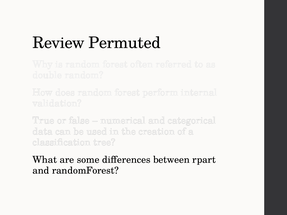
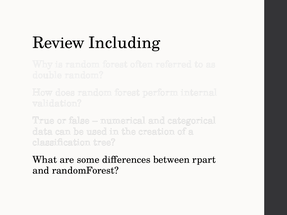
Permuted: Permuted -> Including (124, 43)
